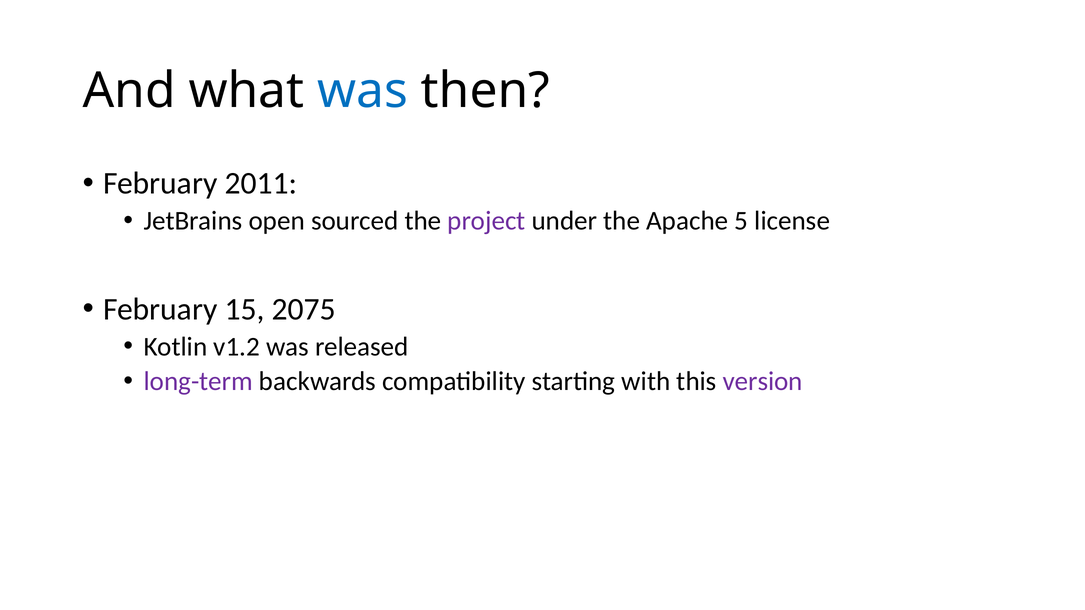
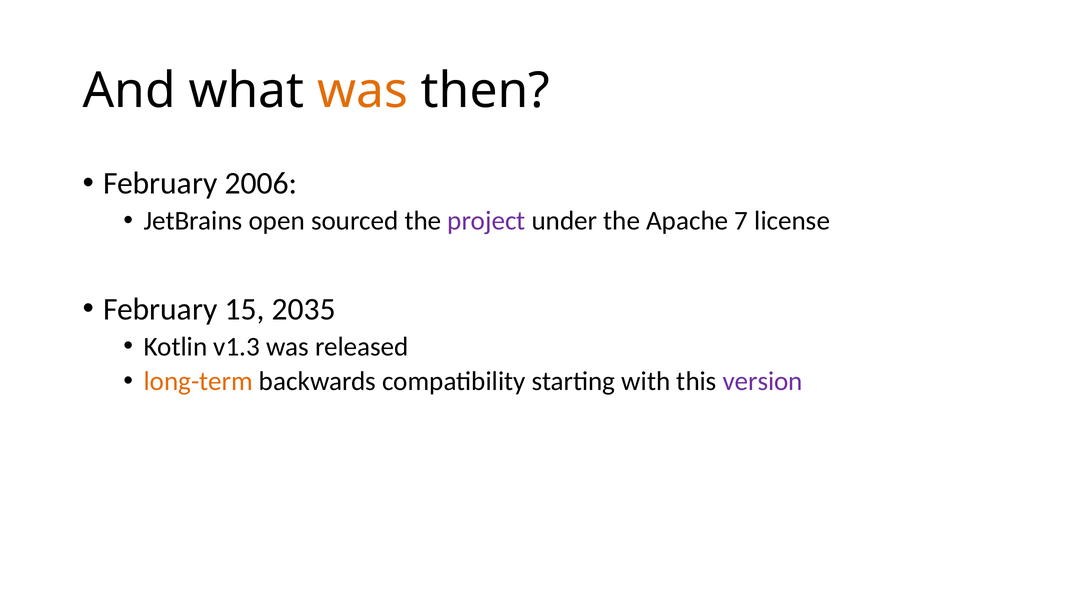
was colour: blue -> orange (363, 91)
2011: 2011 -> 2006 (261, 183)
5: 5 -> 7 (741, 221)
2075: 2075 -> 2035 (304, 309)
v1.2: v1.2 -> v1.3 (237, 347)
long-term colour: purple -> orange (198, 382)
